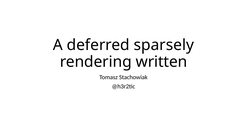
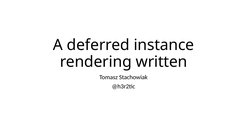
sparsely: sparsely -> instance (164, 45)
